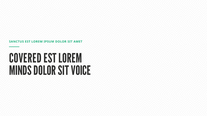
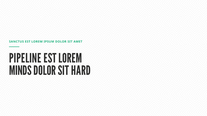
COVERED: COVERED -> PIPELINE (25, 59)
VOICE: VOICE -> HARD (81, 71)
